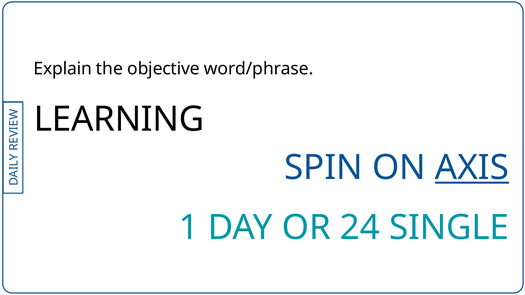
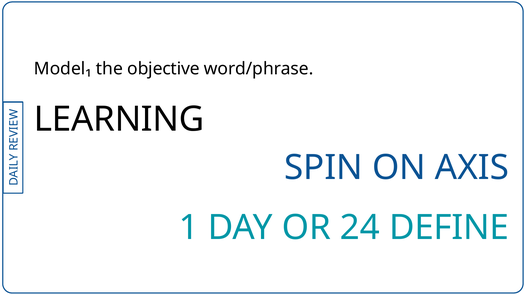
Explain: Explain -> Model₁ (63, 69)
AXIS underline: present -> none (472, 168)
SINGLE: SINGLE -> DEFINE (449, 228)
